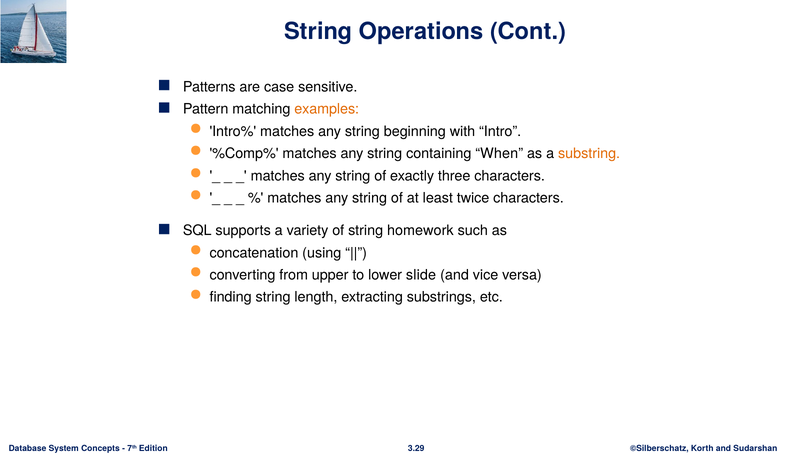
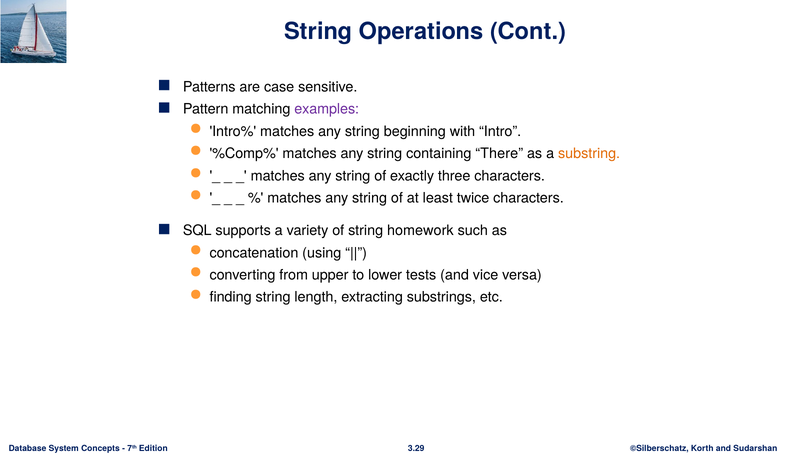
examples colour: orange -> purple (327, 109)
When: When -> There (499, 154)
slide: slide -> tests (421, 275)
